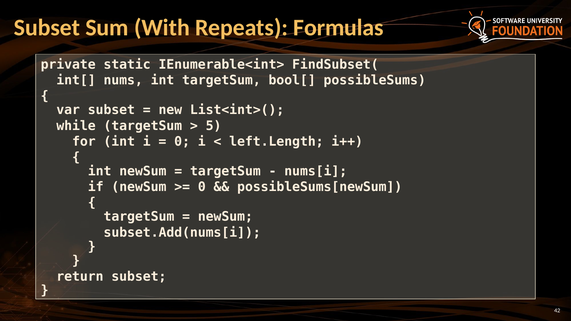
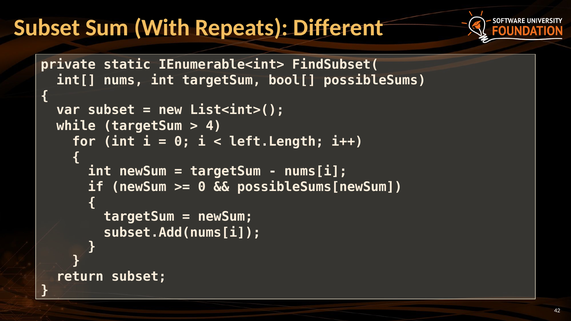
Formulas: Formulas -> Different (338, 28)
5: 5 -> 4 (214, 126)
